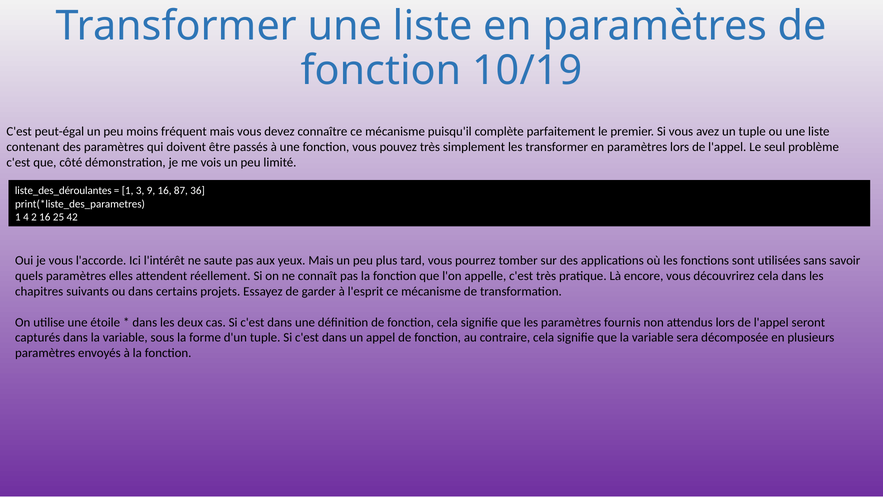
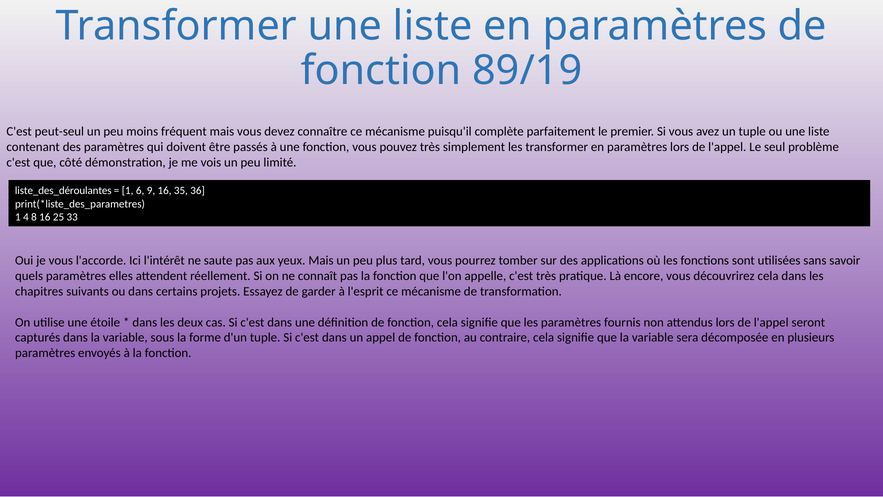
10/19: 10/19 -> 89/19 (527, 71)
peut-égal: peut-égal -> peut-seul (59, 131)
3: 3 -> 6 (140, 191)
87: 87 -> 35 (181, 191)
2: 2 -> 8 (34, 217)
42: 42 -> 33 (72, 217)
